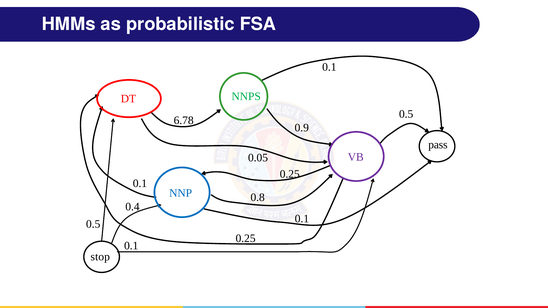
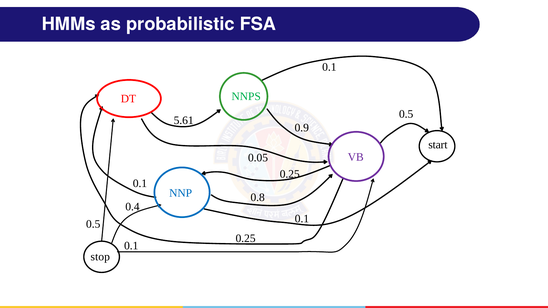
6.78: 6.78 -> 5.61 (184, 120)
pass: pass -> start (438, 145)
